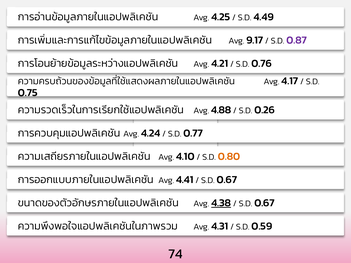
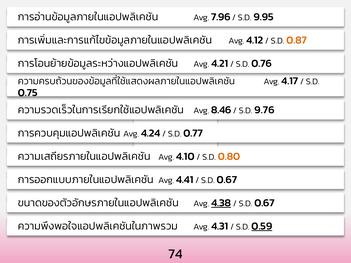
4.25: 4.25 -> 7.96 (221, 17)
4.49: 4.49 -> 9.95 (264, 17)
9.17: 9.17 -> 4.12 (255, 40)
0.87 colour: purple -> orange (297, 40)
4.88: 4.88 -> 8.46 (221, 110)
0.26: 0.26 -> 9.76 (264, 110)
0.59 underline: none -> present (262, 226)
